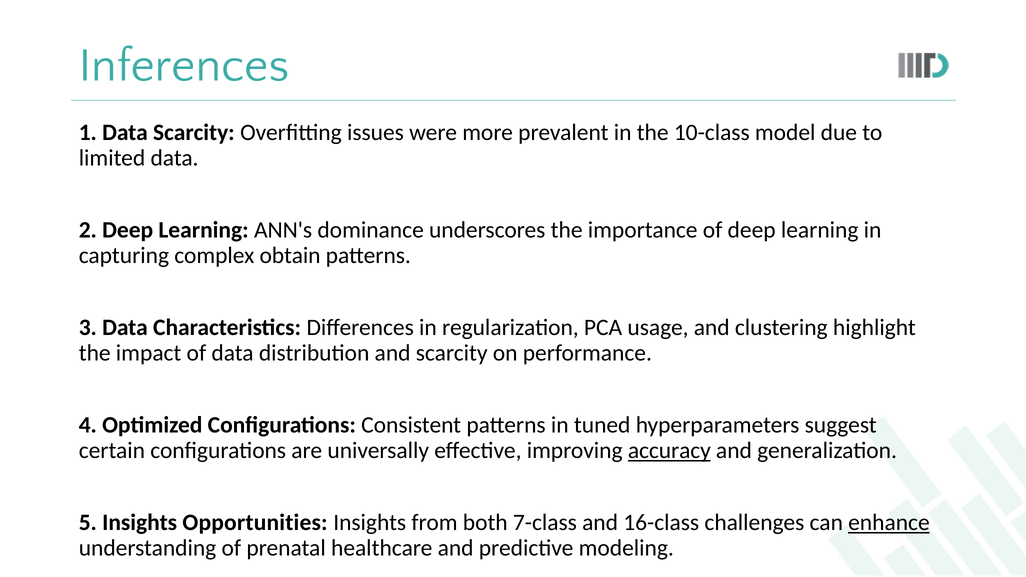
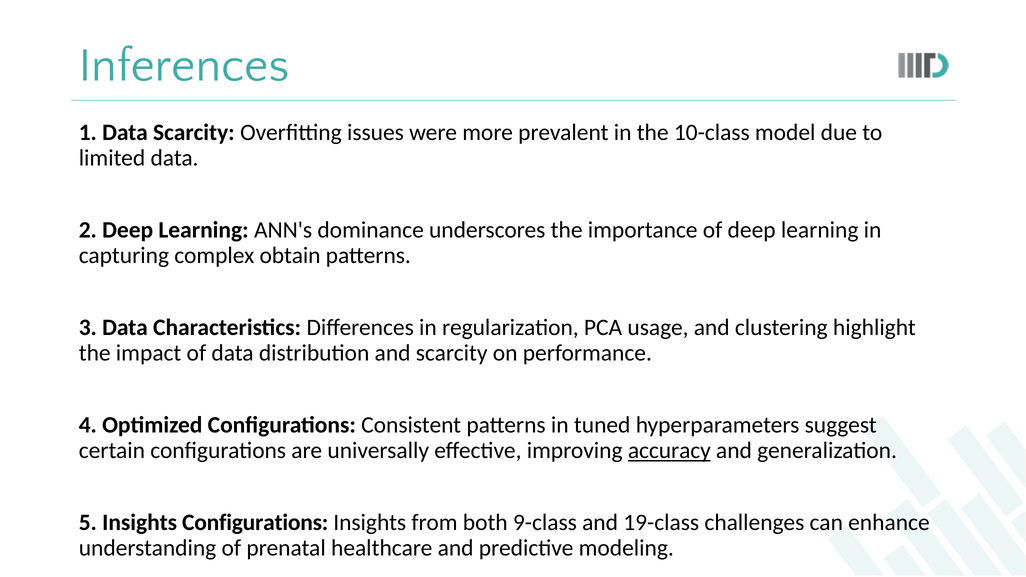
Insights Opportunities: Opportunities -> Configurations (255, 523)
7-class: 7-class -> 9-class (545, 523)
16-class: 16-class -> 19-class (661, 523)
enhance underline: present -> none (889, 523)
